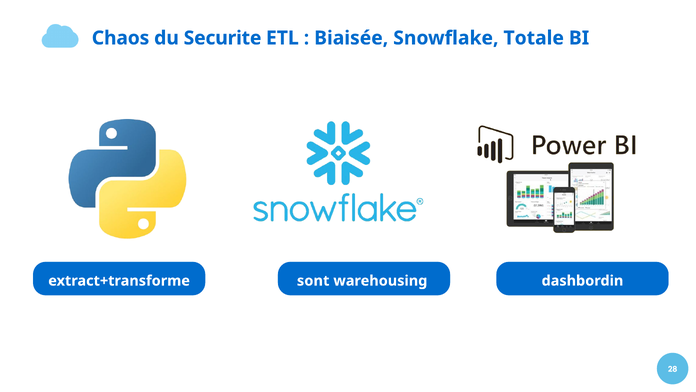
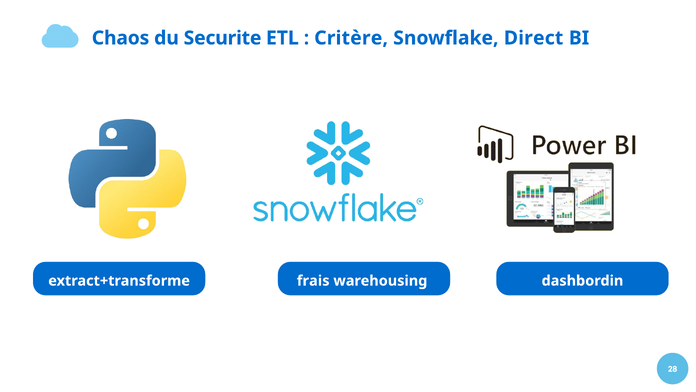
Biaisée: Biaisée -> Critère (351, 38)
Totale: Totale -> Direct (534, 38)
sont: sont -> frais (313, 280)
